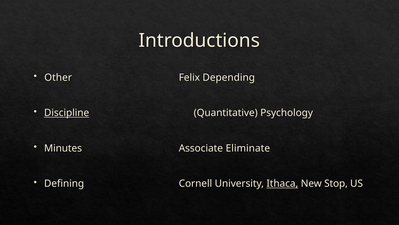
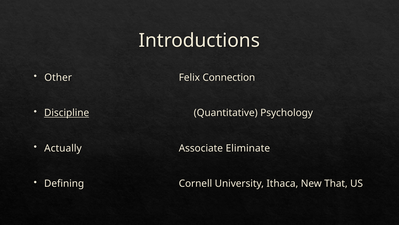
Depending: Depending -> Connection (229, 77)
Minutes: Minutes -> Actually (63, 148)
Ithaca underline: present -> none (282, 183)
Stop: Stop -> That (336, 183)
